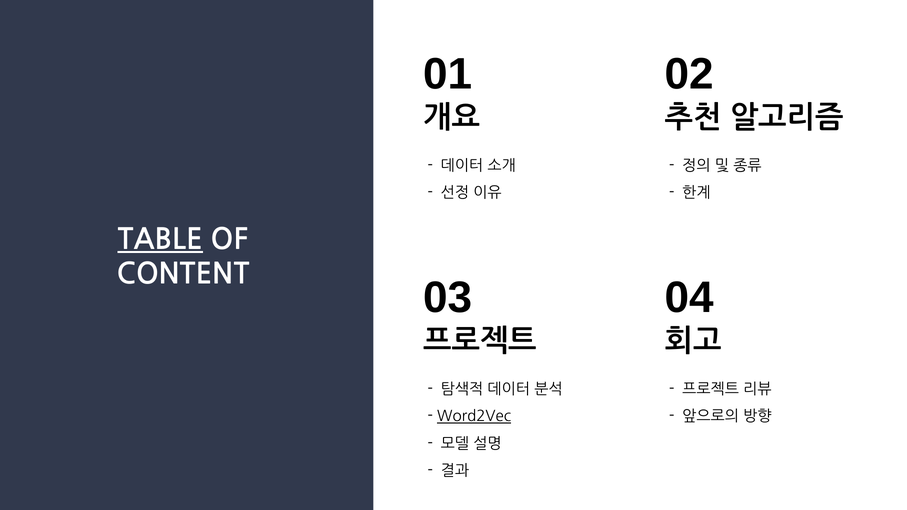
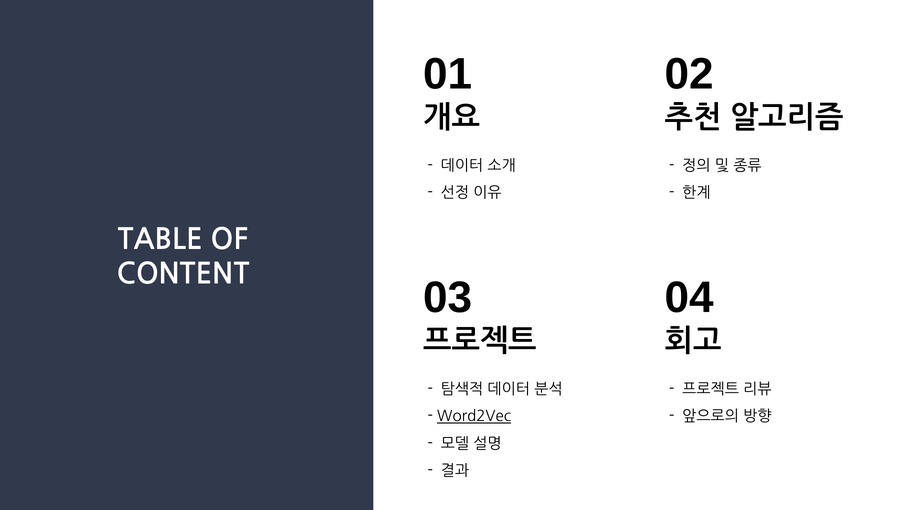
TABLE underline: present -> none (160, 240)
